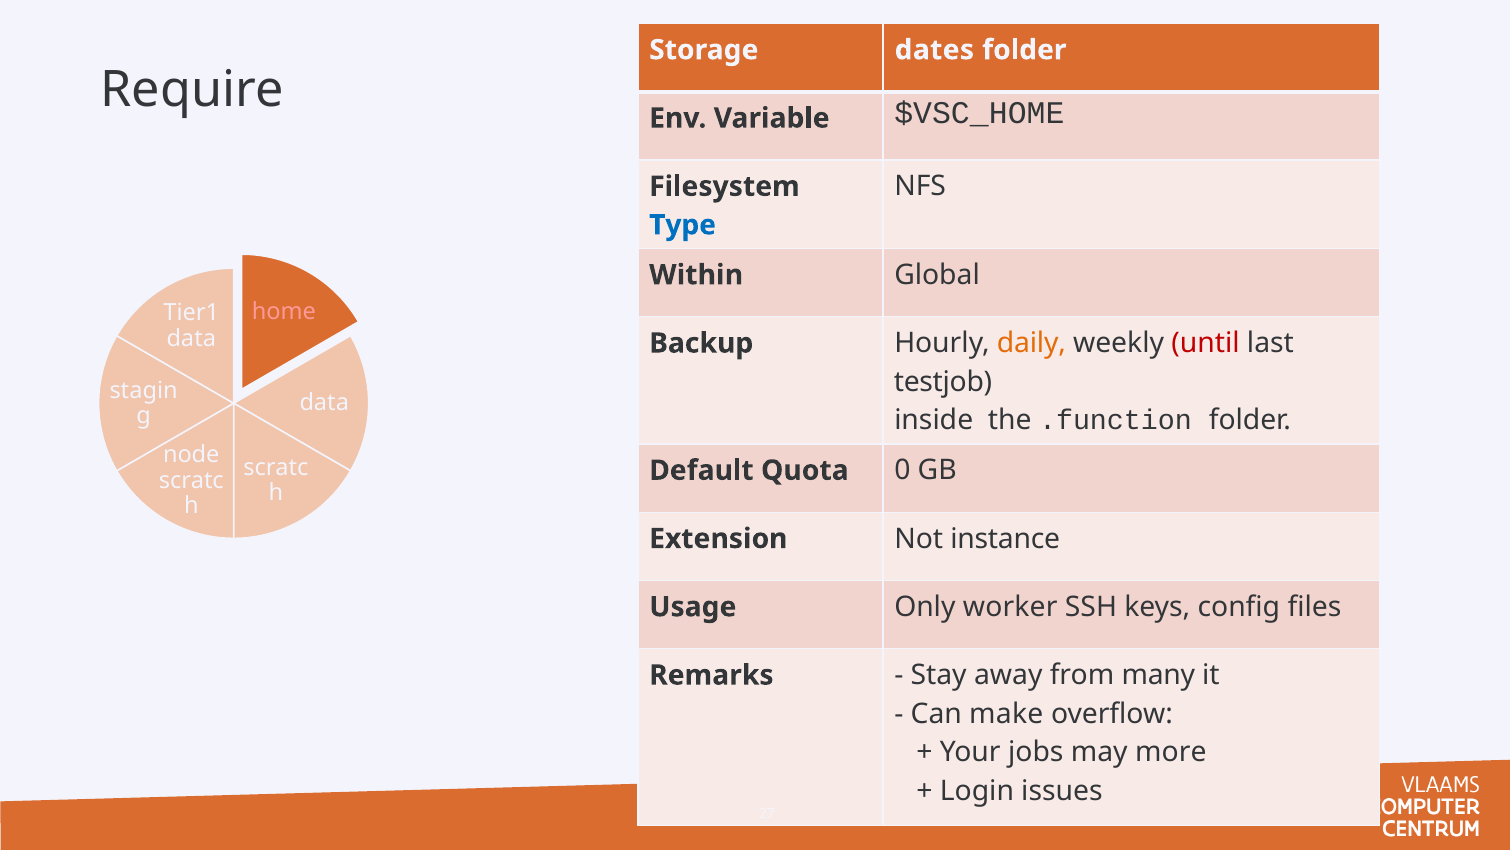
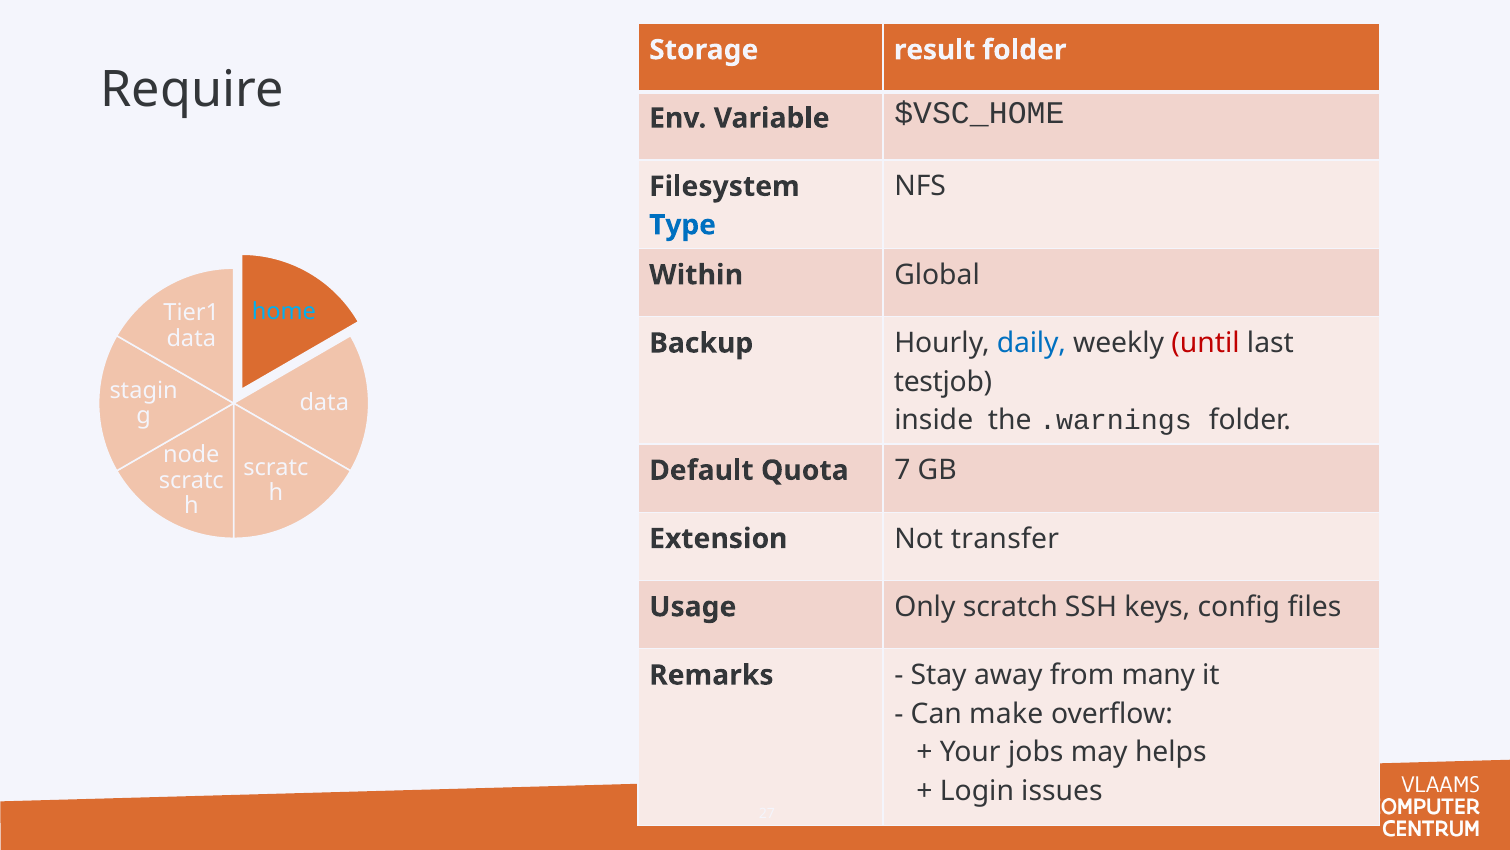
dates: dates -> result (935, 50)
home colour: pink -> light blue (284, 312)
daily colour: orange -> blue (1031, 343)
.function: .function -> .warnings (1115, 420)
0: 0 -> 7 (902, 470)
instance: instance -> transfer (1005, 538)
worker: worker -> scratch (1010, 607)
more: more -> helps (1171, 752)
